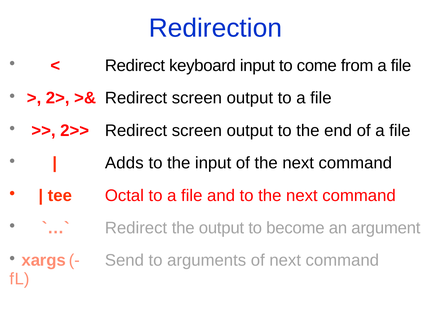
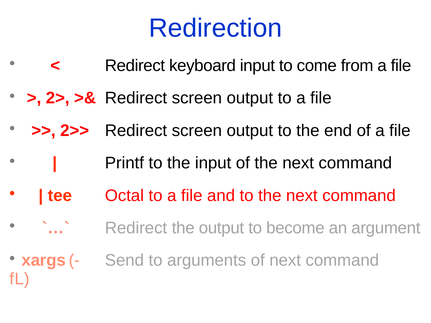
Adds: Adds -> Printf (124, 163)
